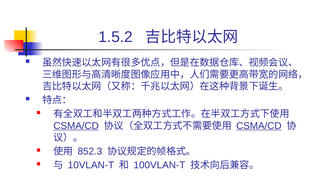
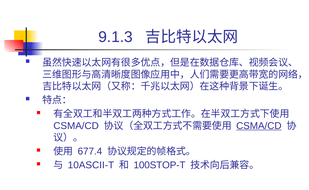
1.5.2: 1.5.2 -> 9.1.3 (116, 37)
CSMA/CD underline: present -> none (76, 126)
852.3: 852.3 -> 677.4 (90, 151)
10VLAN-T: 10VLAN-T -> 10ASCII-T (91, 165)
100VLAN-T: 100VLAN-T -> 100STOP-T (160, 165)
